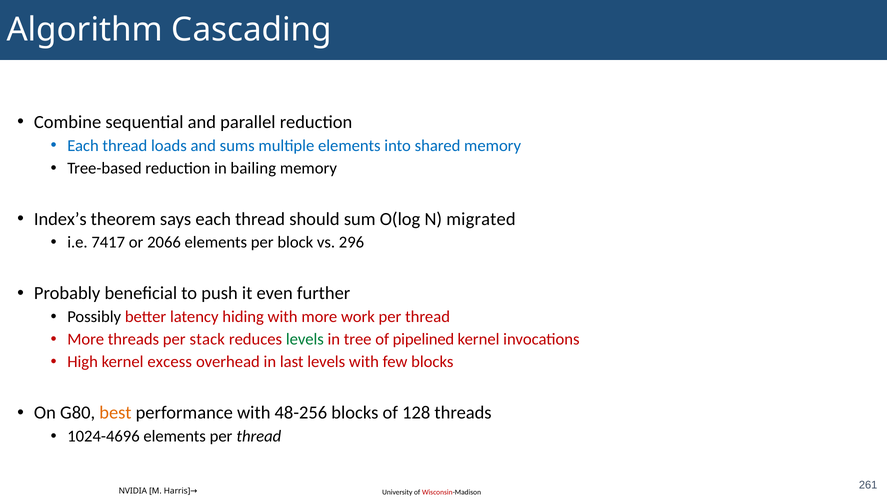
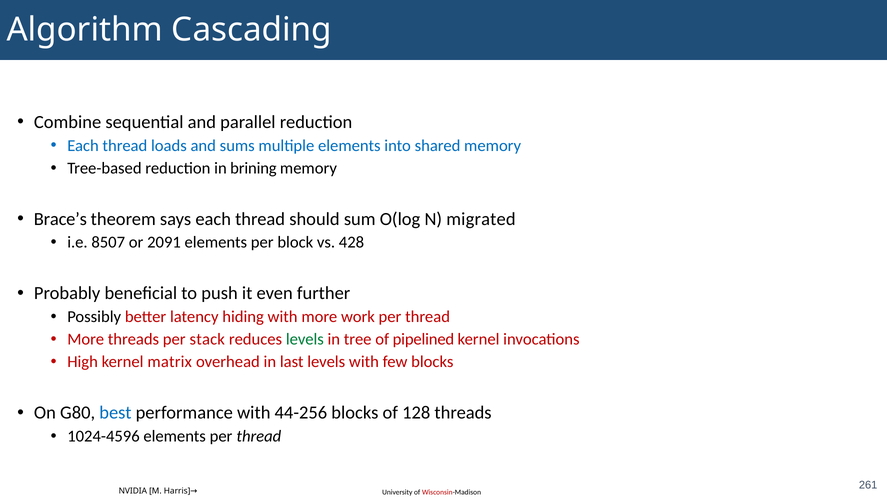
bailing: bailing -> brining (253, 168)
Index’s: Index’s -> Brace’s (60, 219)
7417: 7417 -> 8507 (108, 242)
2066: 2066 -> 2091 (164, 242)
296: 296 -> 428 (351, 242)
excess: excess -> matrix (170, 362)
best colour: orange -> blue (115, 413)
48-256: 48-256 -> 44-256 (301, 413)
1024-4696: 1024-4696 -> 1024-4596 (103, 436)
